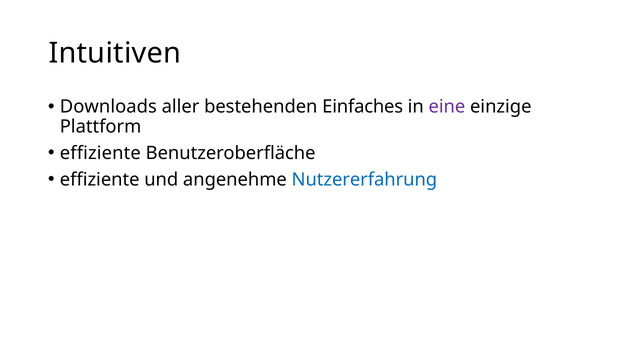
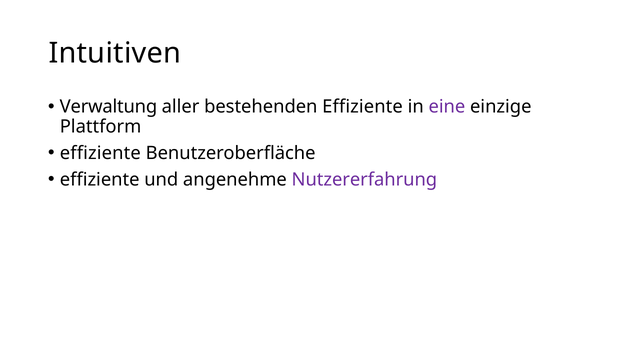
Downloads: Downloads -> Verwaltung (108, 107)
bestehenden Einfaches: Einfaches -> Effiziente (363, 107)
Nutzererfahrung colour: blue -> purple (364, 179)
